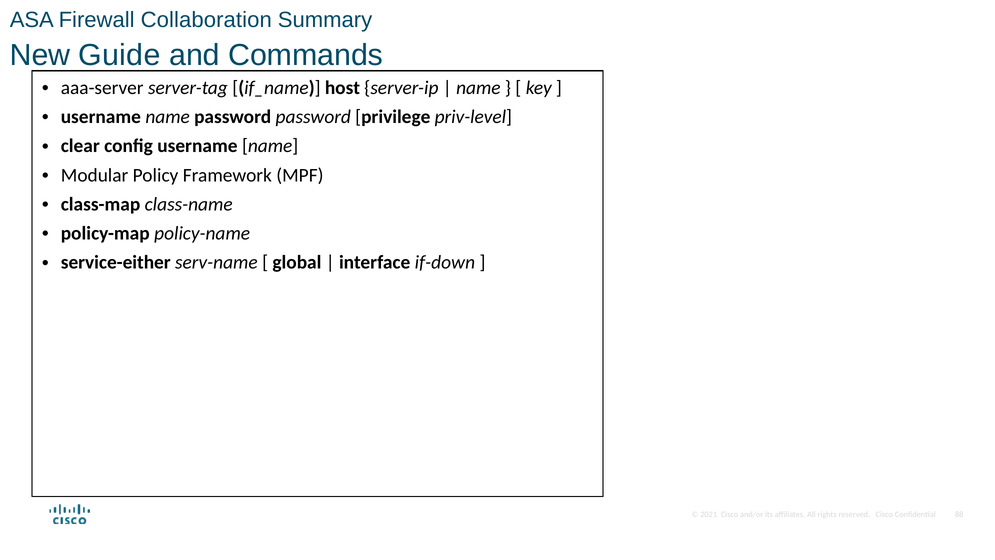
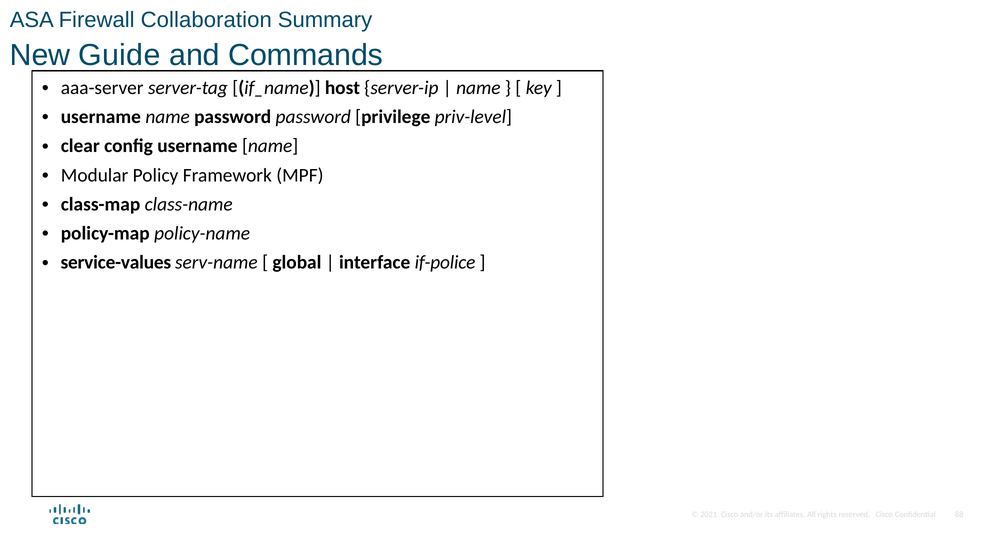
service-either: service-either -> service-values (116, 262)
if-down: if-down -> if-police (445, 262)
